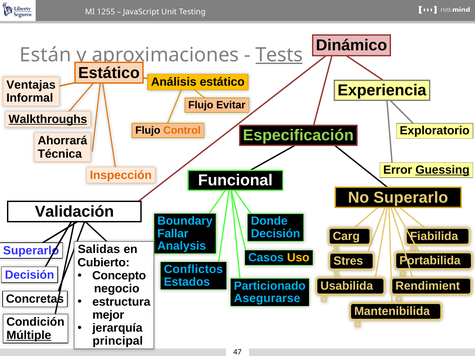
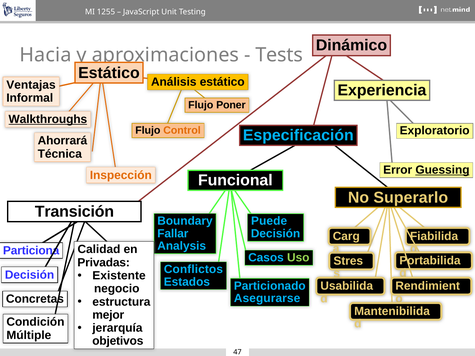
Están: Están -> Hacia (45, 55)
Tests underline: present -> none (279, 55)
Evitar: Evitar -> Poner (231, 105)
Especificación colour: light green -> light blue (298, 135)
Validación: Validación -> Transición (74, 212)
Donde: Donde -> Puede (269, 221)
Salidas: Salidas -> Calidad (99, 250)
Superarlo: Superarlo -> Particiona (31, 251)
Uso colour: yellow -> light green (298, 258)
Cubierto: Cubierto -> Privadas (104, 263)
Concepto: Concepto -> Existente (119, 276)
Múltiple underline: present -> none (29, 335)
principal: principal -> objetivos (118, 341)
